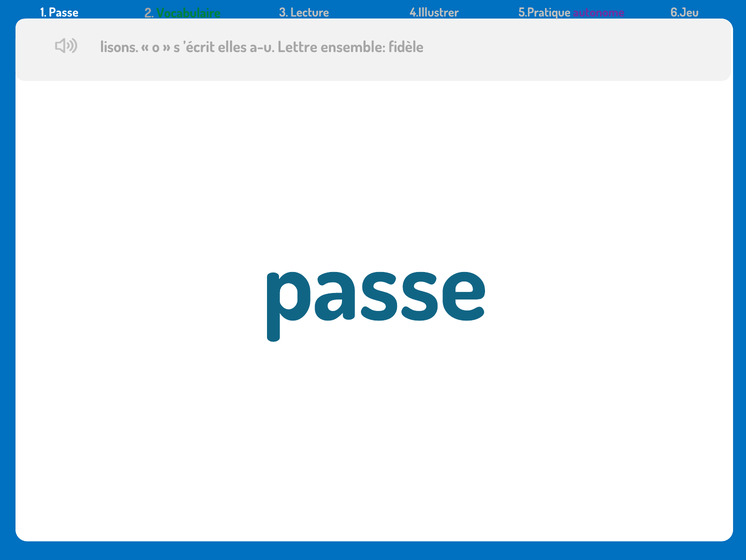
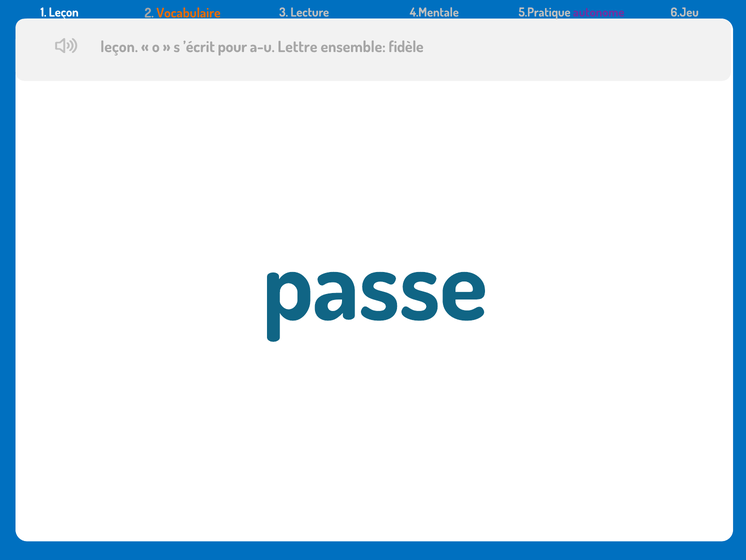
1 Passe: Passe -> Leçon (64, 12)
Vocabulaire colour: green -> orange (189, 13)
4.Illustrer: 4.Illustrer -> 4.Mentale (434, 12)
lisons: lisons -> leçon (119, 47)
elles: elles -> pour (232, 47)
